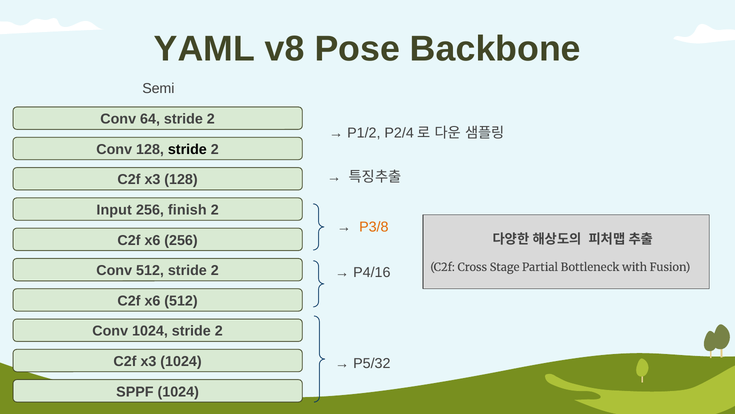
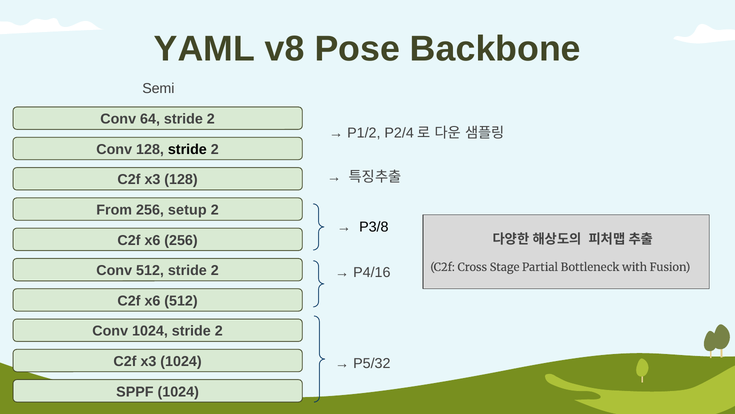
Input: Input -> From (114, 210)
finish: finish -> setup (187, 210)
P3/8 colour: orange -> black (374, 227)
